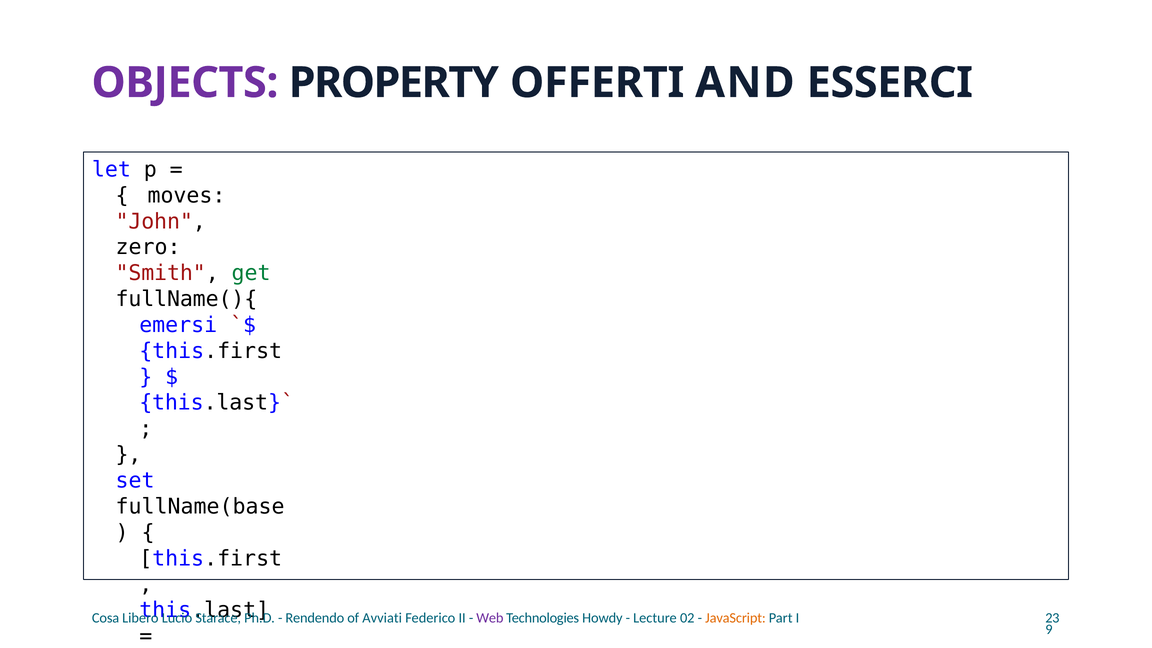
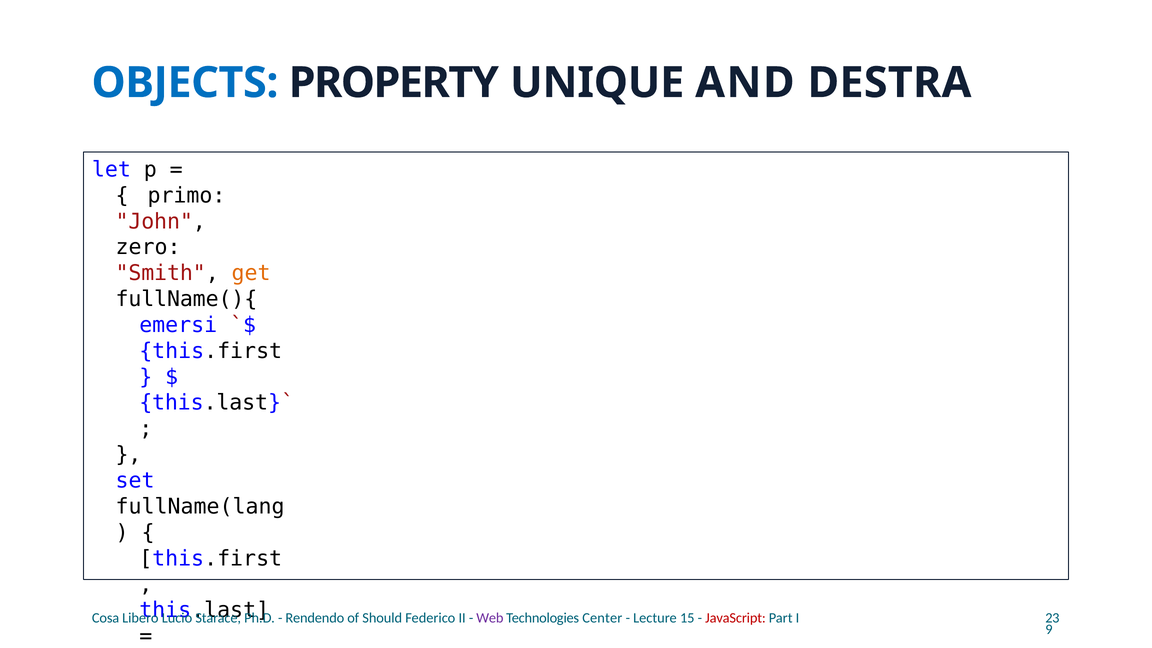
OBJECTS colour: purple -> blue (185, 83)
OFFERTI: OFFERTI -> UNIQUE (597, 83)
ESSERCI: ESSERCI -> DESTRA (889, 83)
moves: moves -> primo (186, 196)
get colour: green -> orange (251, 273)
fullName(base: fullName(base -> fullName(lang (200, 507)
Avviati: Avviati -> Should (382, 618)
Howdy: Howdy -> Center (602, 618)
02: 02 -> 15 (687, 618)
JavaScript colour: orange -> red (736, 618)
